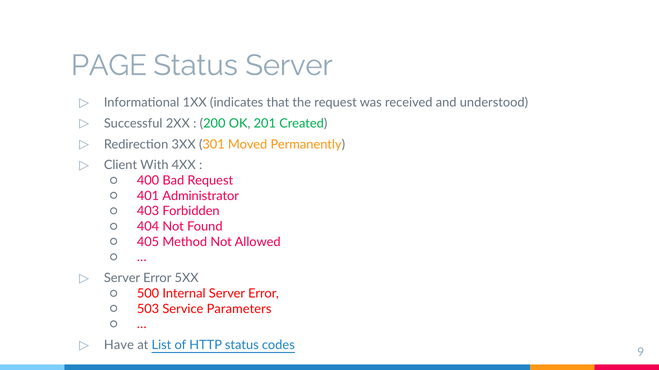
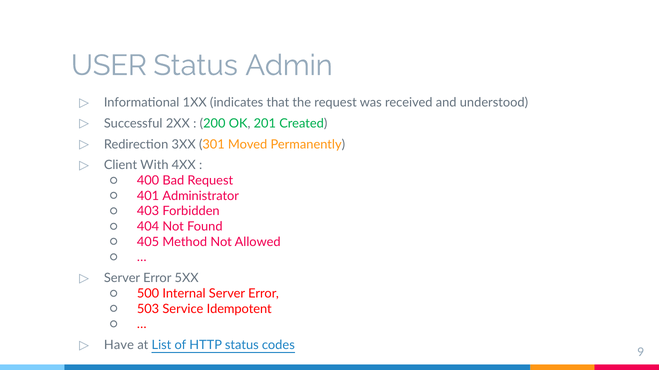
PAGE: PAGE -> USER (109, 65)
Status Server: Server -> Admin (289, 65)
Parameters: Parameters -> Idempotent (239, 309)
